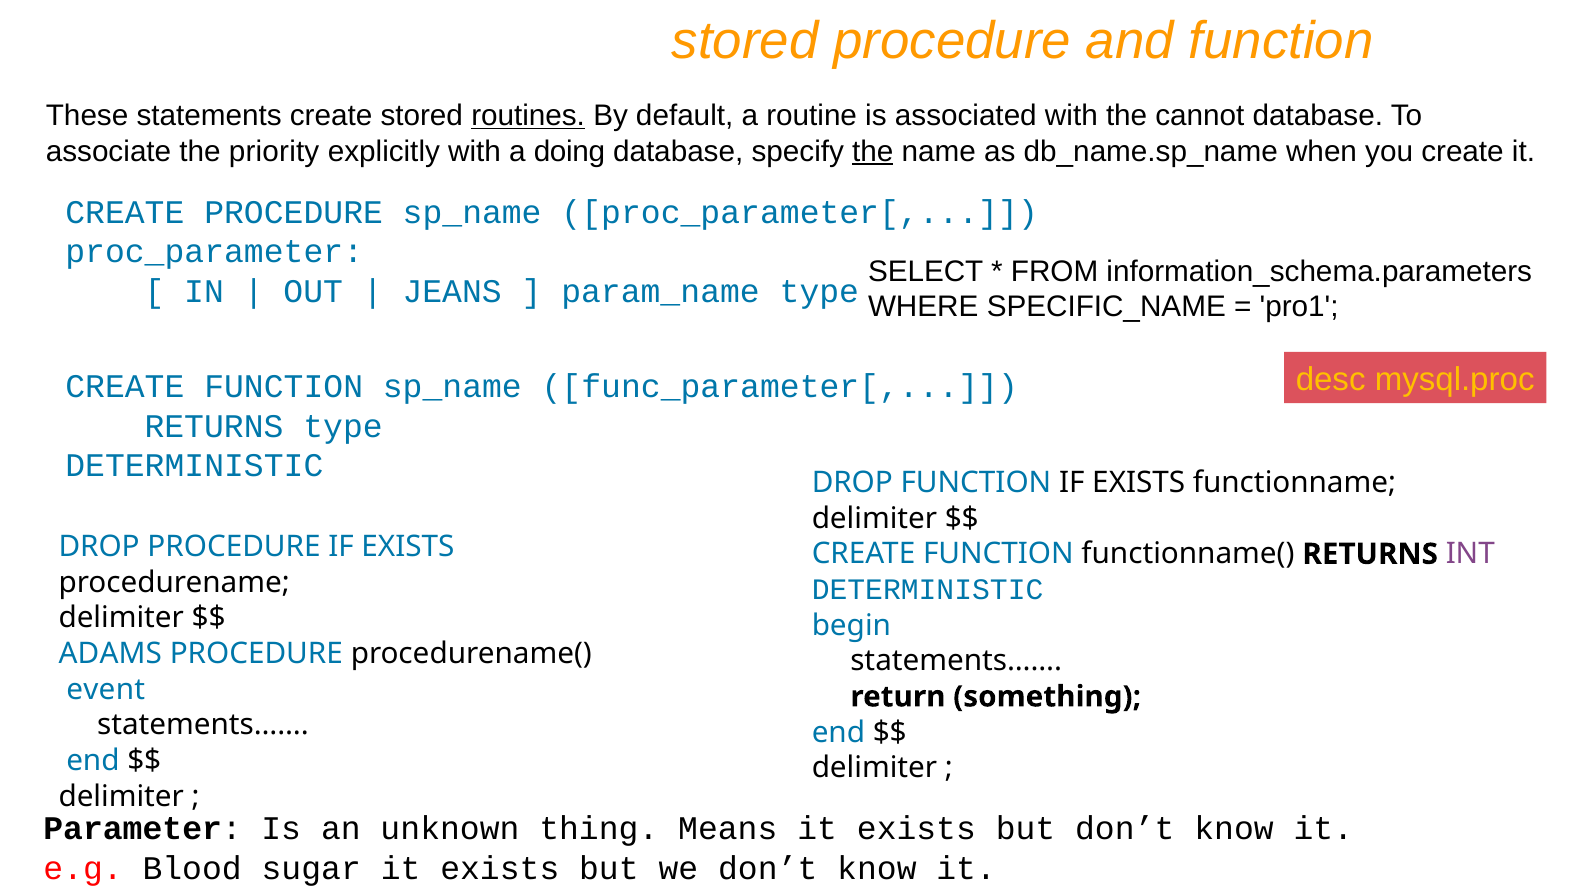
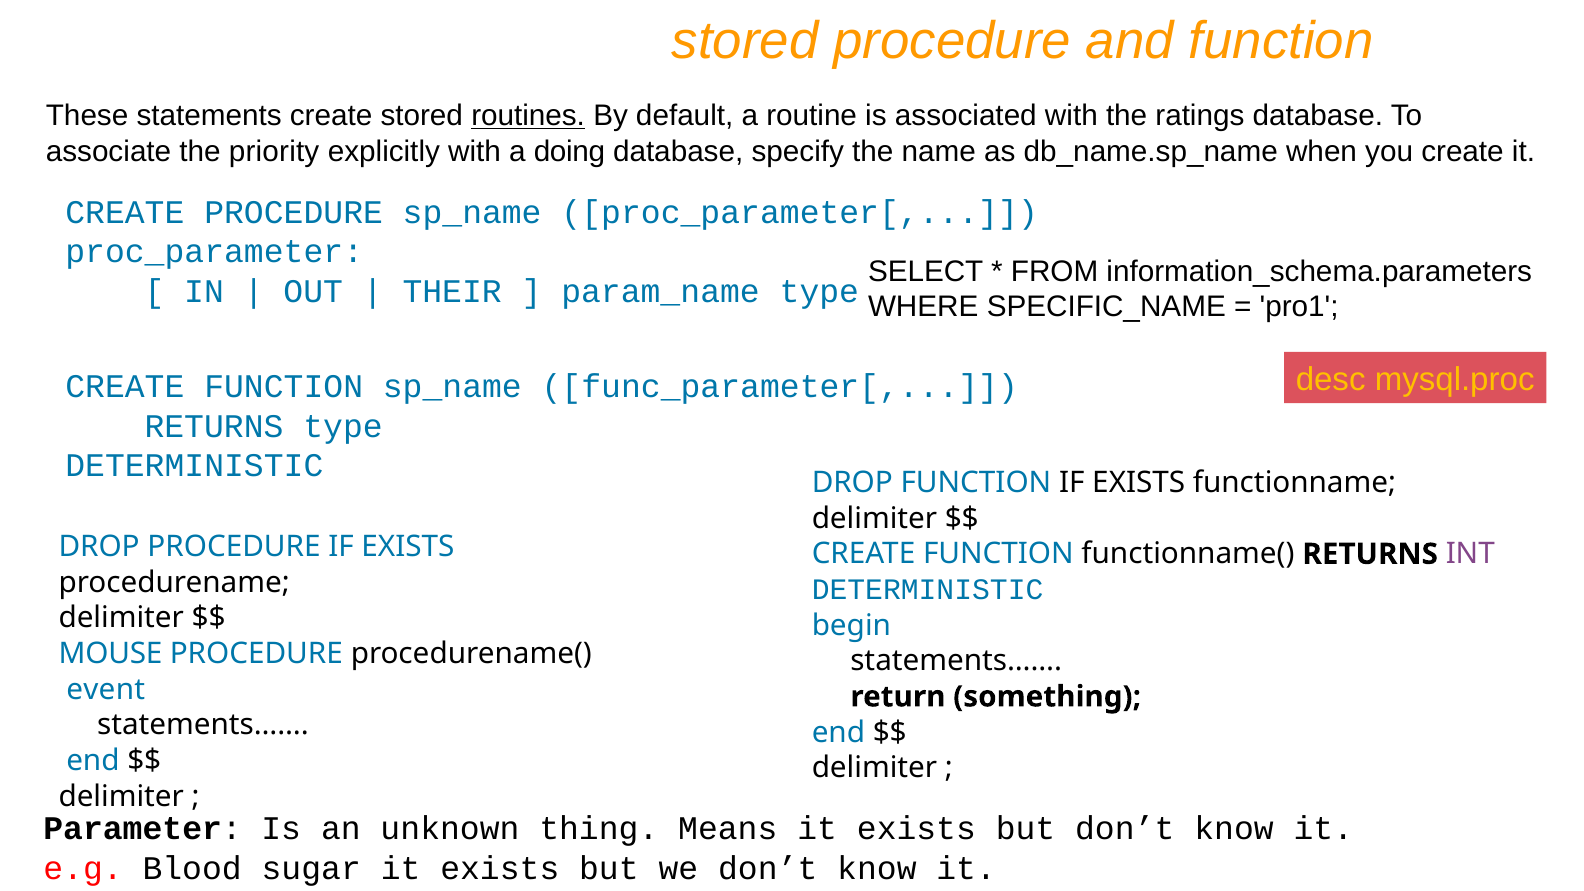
cannot: cannot -> ratings (1200, 116)
the underline: present -> none (873, 151)
JEANS: JEANS -> THEIR (452, 292)
ADAMS: ADAMS -> MOUSE (110, 654)
